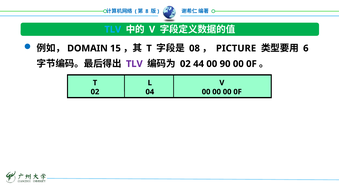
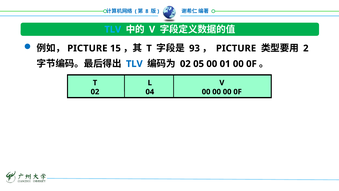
DOMAIN: DOMAIN -> PICTURE (87, 48)
08: 08 -> 93 (194, 48)
6: 6 -> 2 (306, 48)
TLV colour: purple -> blue (134, 64)
44: 44 -> 05 (199, 64)
90: 90 -> 01 (225, 64)
